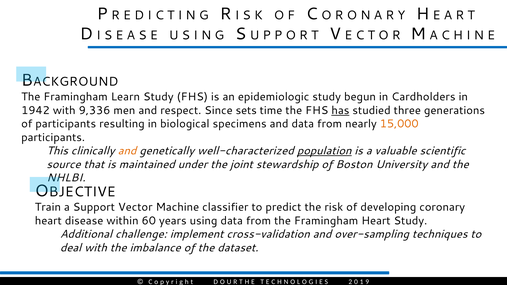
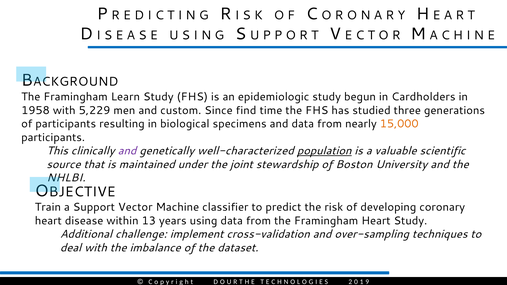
1942: 1942 -> 1958 (35, 110)
9,336: 9,336 -> 5,229 (95, 110)
respect: respect -> custom (181, 110)
sets: sets -> find (246, 110)
has underline: present -> none (340, 110)
and colour: orange -> purple (127, 151)
60: 60 -> 13 (149, 221)
